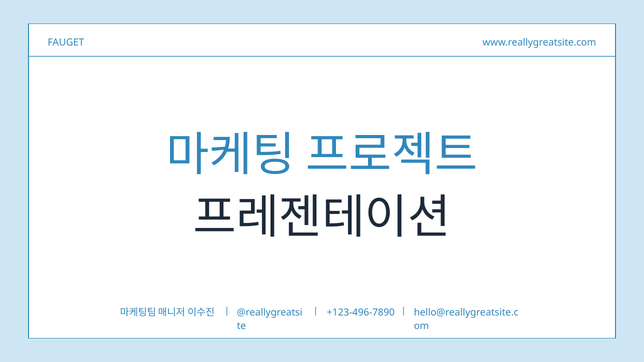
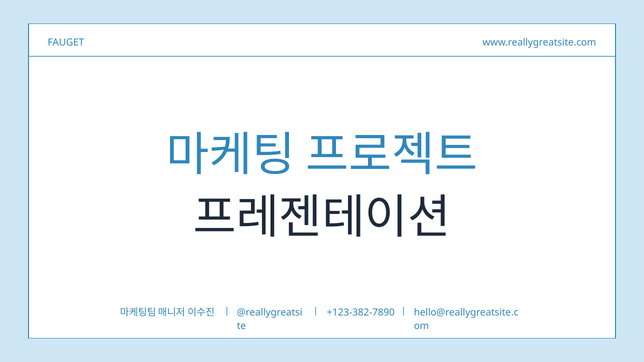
+123-496-7890: +123-496-7890 -> +123-382-7890 (361, 312)
